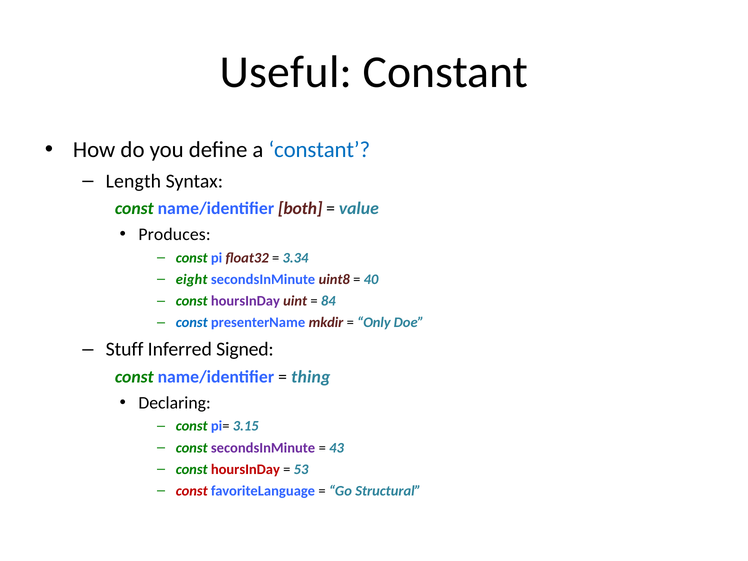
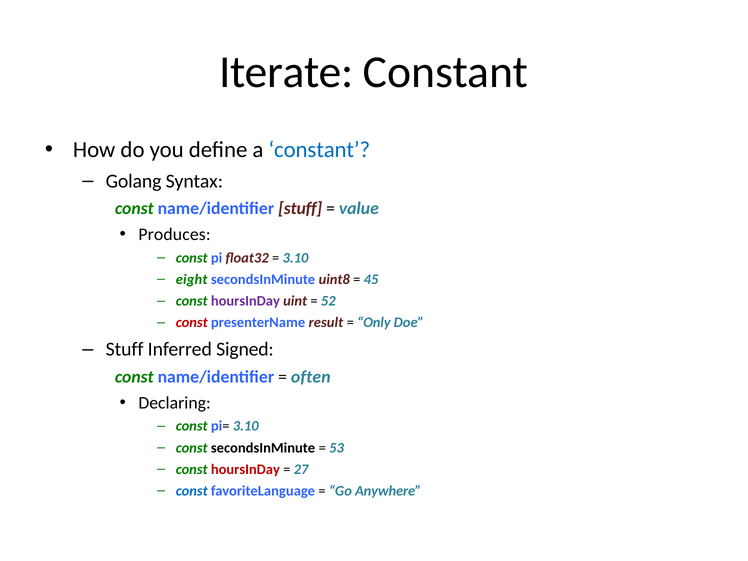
Useful: Useful -> Iterate (286, 72)
Length: Length -> Golang (134, 181)
name/identifier both: both -> stuff (300, 208)
3.34: 3.34 -> 3.10 (295, 258)
40: 40 -> 45 (371, 279)
84: 84 -> 52 (328, 301)
const colour: blue -> red (192, 323)
mkdir: mkdir -> result (326, 323)
thing: thing -> often (311, 377)
pi= 3.15: 3.15 -> 3.10 (246, 426)
secondsInMinute colour: purple -> black (263, 448)
43: 43 -> 53 (337, 448)
53: 53 -> 27 (301, 469)
const colour: red -> blue (192, 491)
Structural: Structural -> Anywhere (388, 491)
